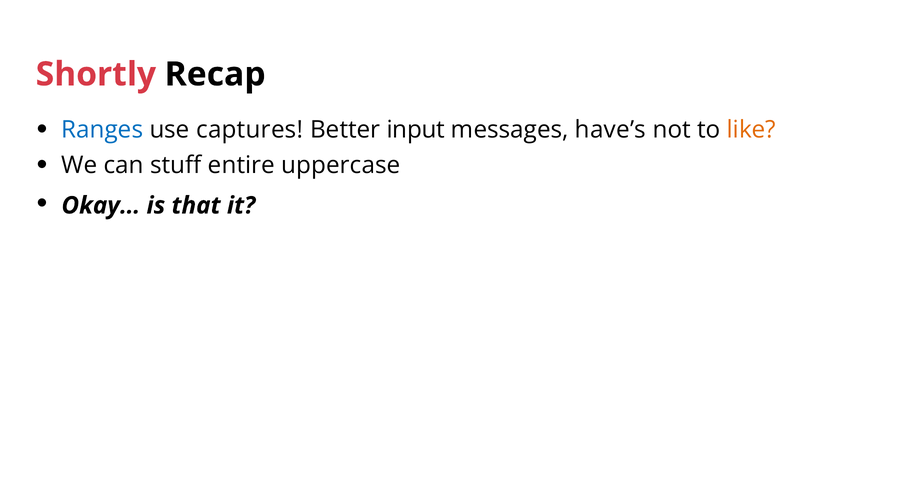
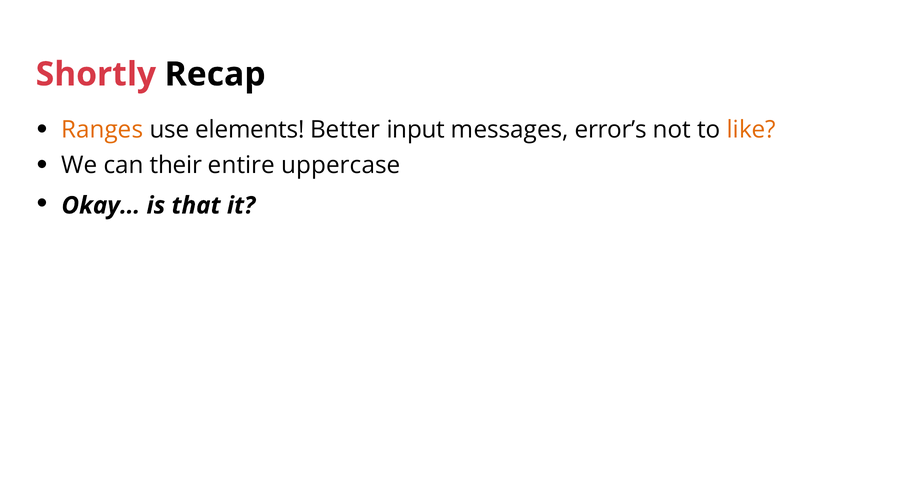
Ranges colour: blue -> orange (102, 130)
captures: captures -> elements (250, 130)
have’s: have’s -> error’s (611, 130)
stuff: stuff -> their (176, 165)
